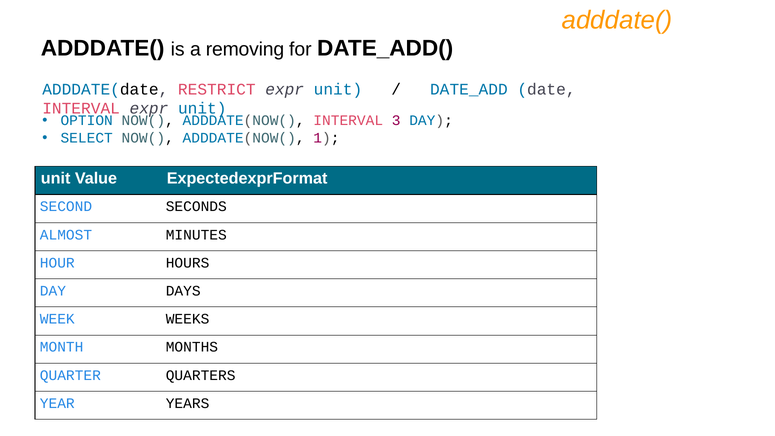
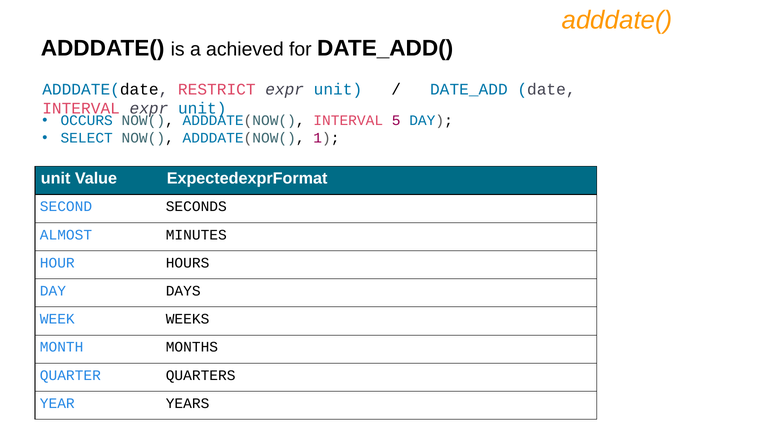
removing: removing -> achieved (245, 50)
OPTION: OPTION -> OCCURS (87, 121)
3: 3 -> 5 (396, 121)
